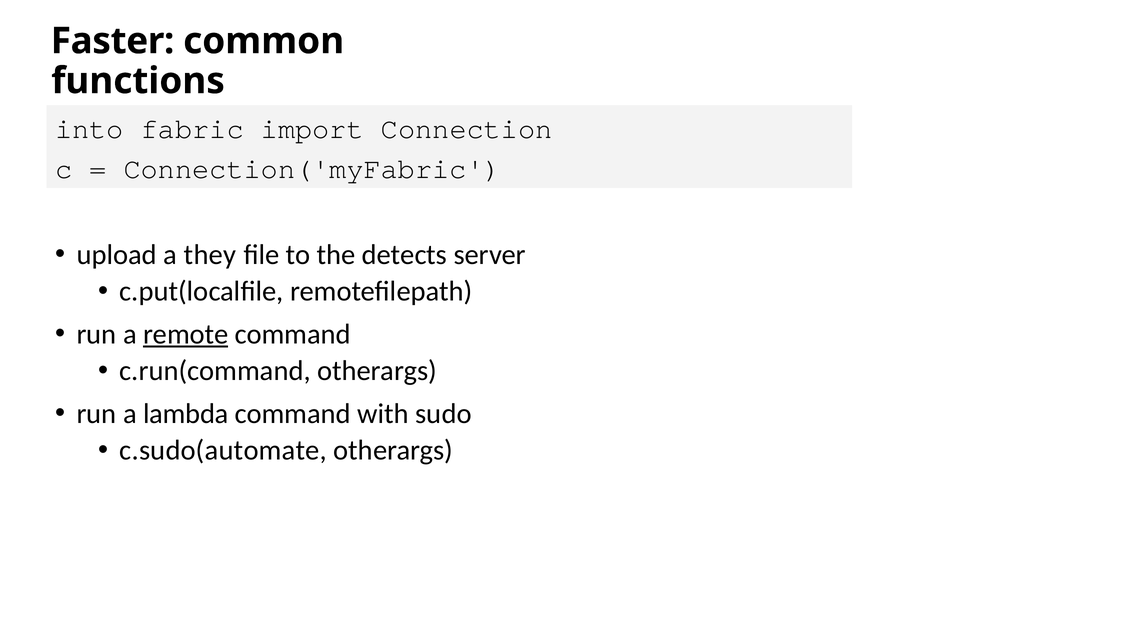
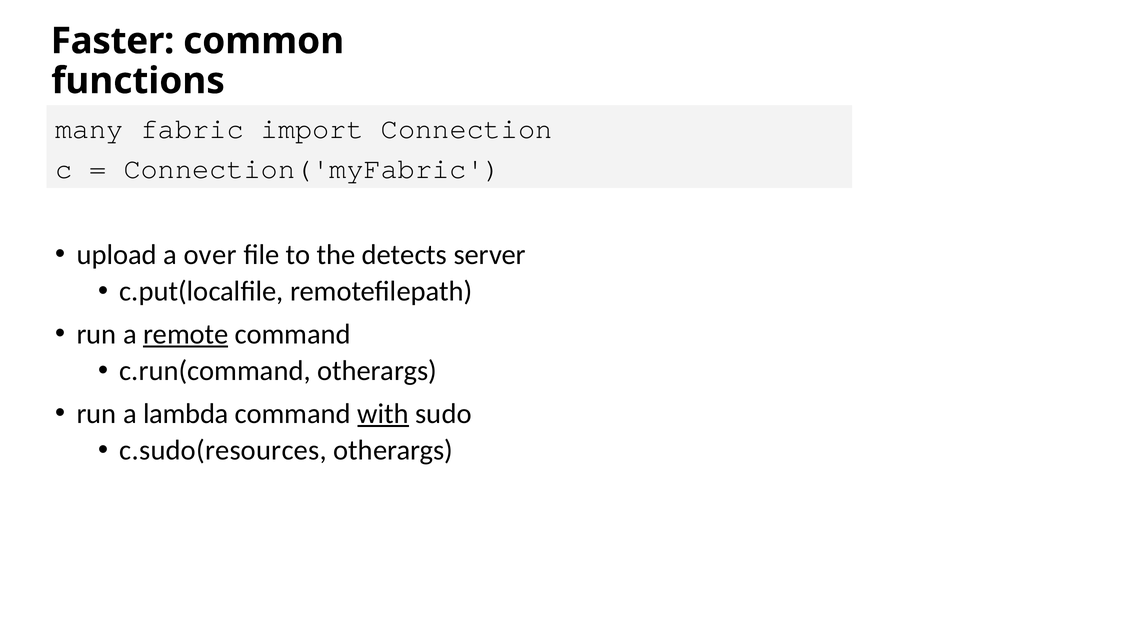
into: into -> many (89, 129)
they: they -> over (210, 255)
with underline: none -> present (383, 414)
c.sudo(automate: c.sudo(automate -> c.sudo(resources (223, 450)
